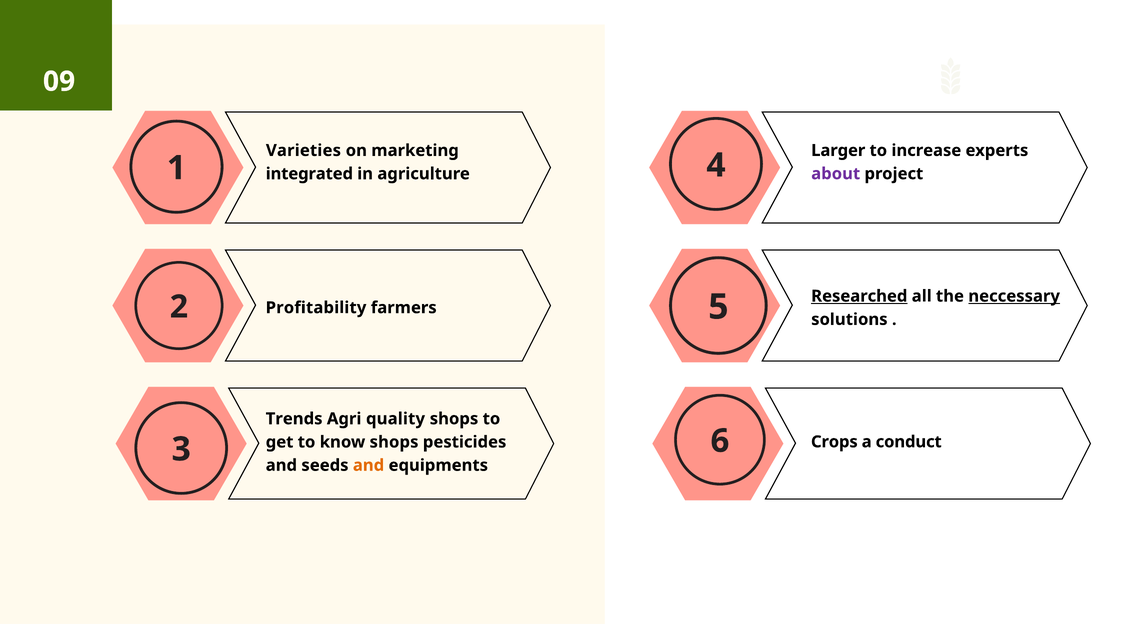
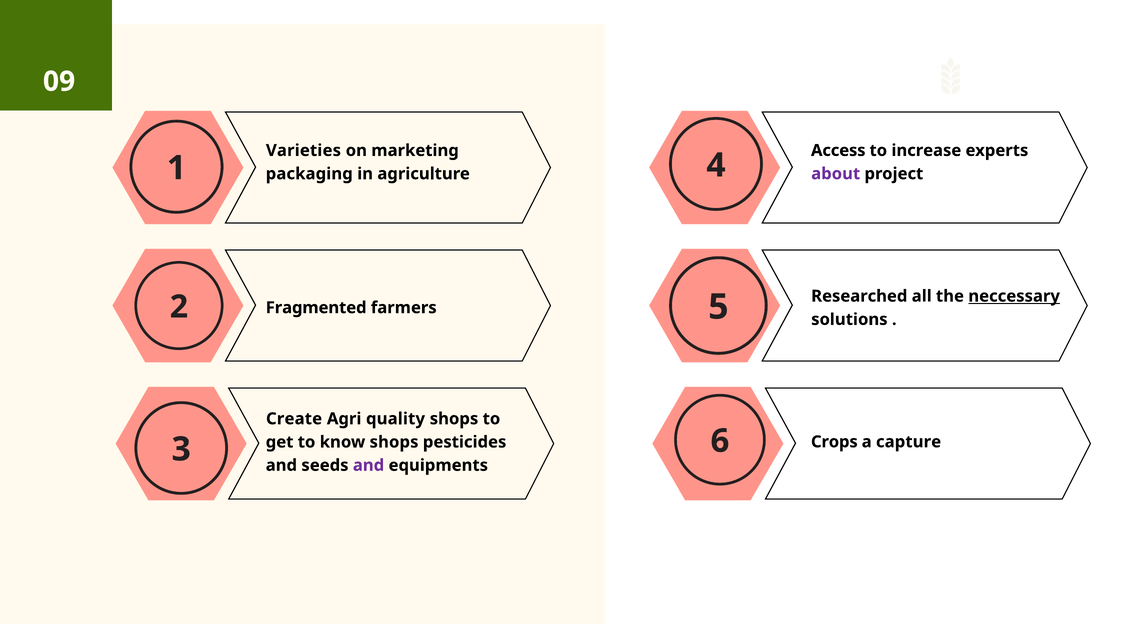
Larger: Larger -> Access (838, 151)
integrated: integrated -> packaging (309, 174)
Researched underline: present -> none (859, 296)
Profitability: Profitability -> Fragmented (316, 308)
Trends: Trends -> Create (294, 419)
conduct: conduct -> capture (909, 442)
and colour: orange -> purple (369, 465)
